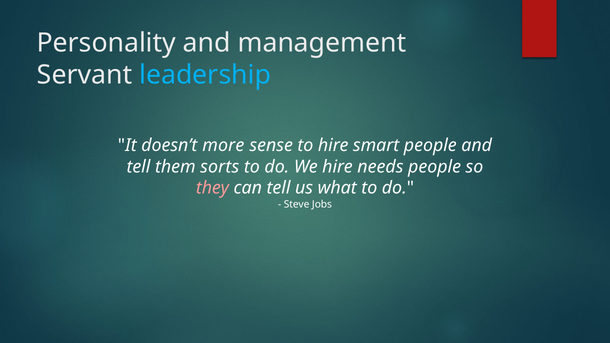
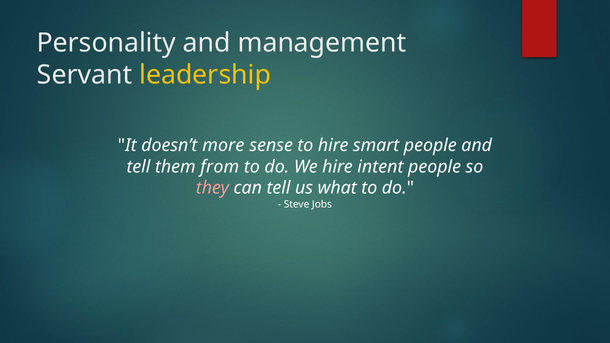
leadership colour: light blue -> yellow (205, 75)
sorts: sorts -> from (220, 167)
needs: needs -> intent (380, 167)
